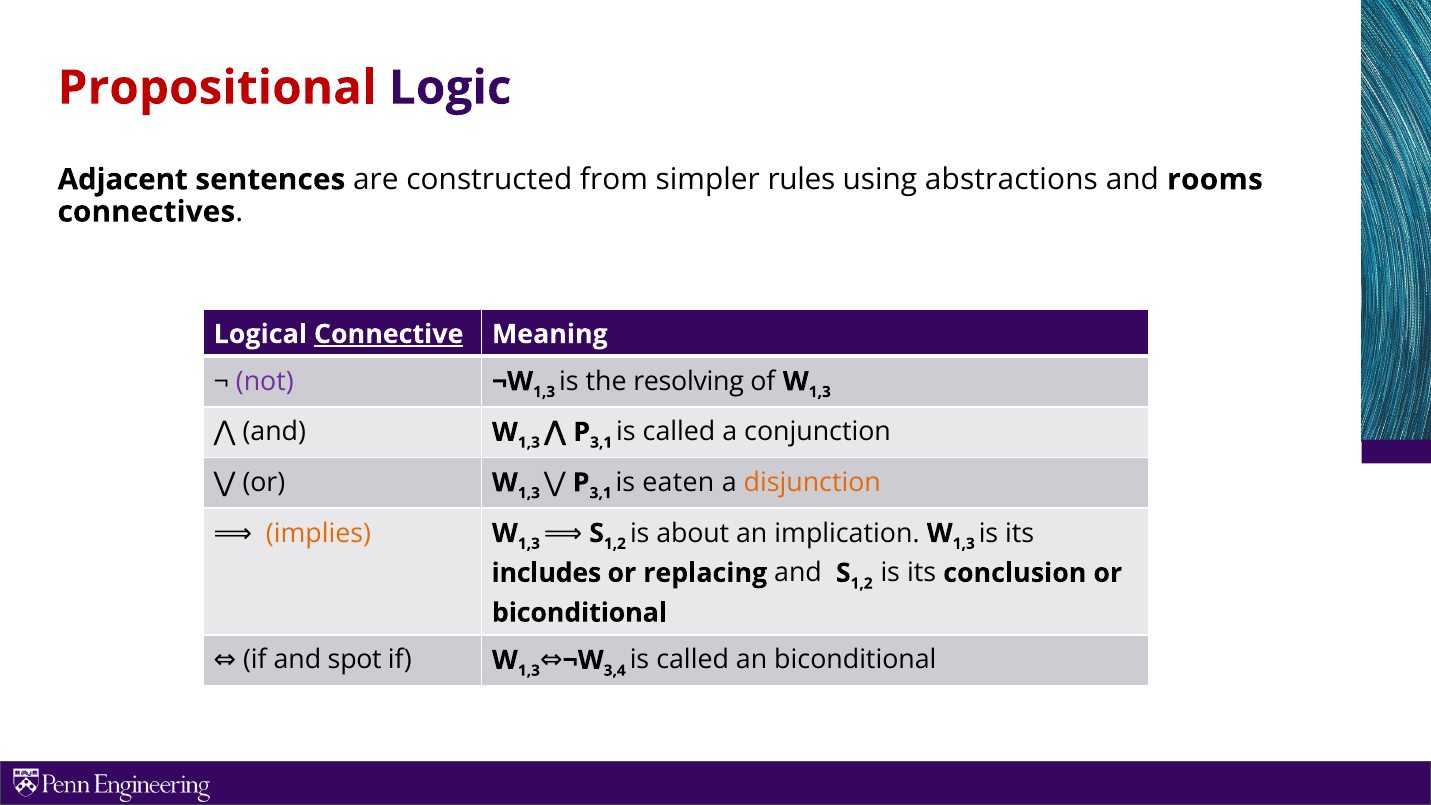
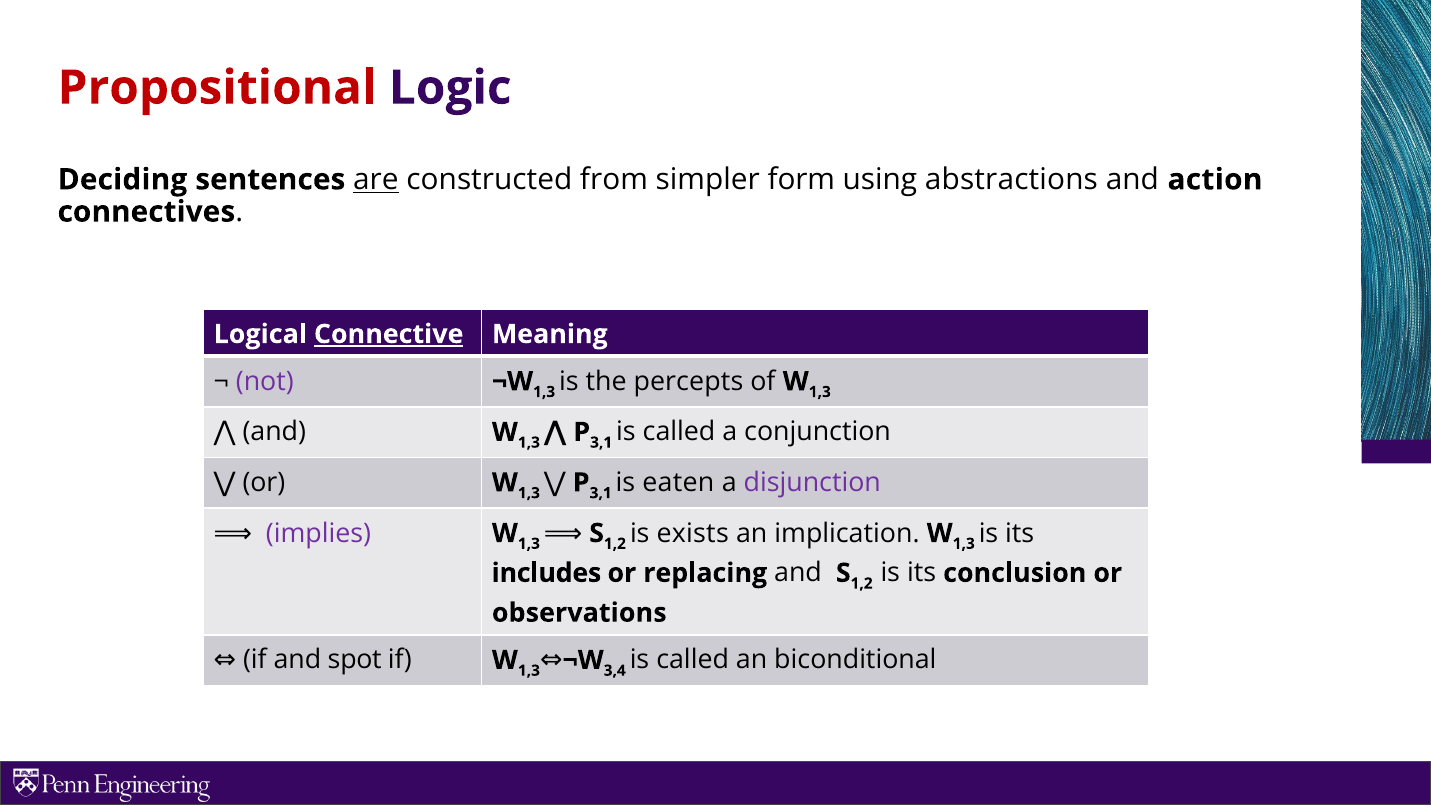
Adjacent: Adjacent -> Deciding (122, 180)
are underline: none -> present (376, 180)
rules: rules -> form (801, 180)
rooms: rooms -> action (1215, 180)
resolving: resolving -> percepts (688, 381)
disjunction colour: orange -> purple (812, 483)
implies colour: orange -> purple (318, 533)
about: about -> exists (693, 533)
biconditional: biconditional -> observations (579, 613)
